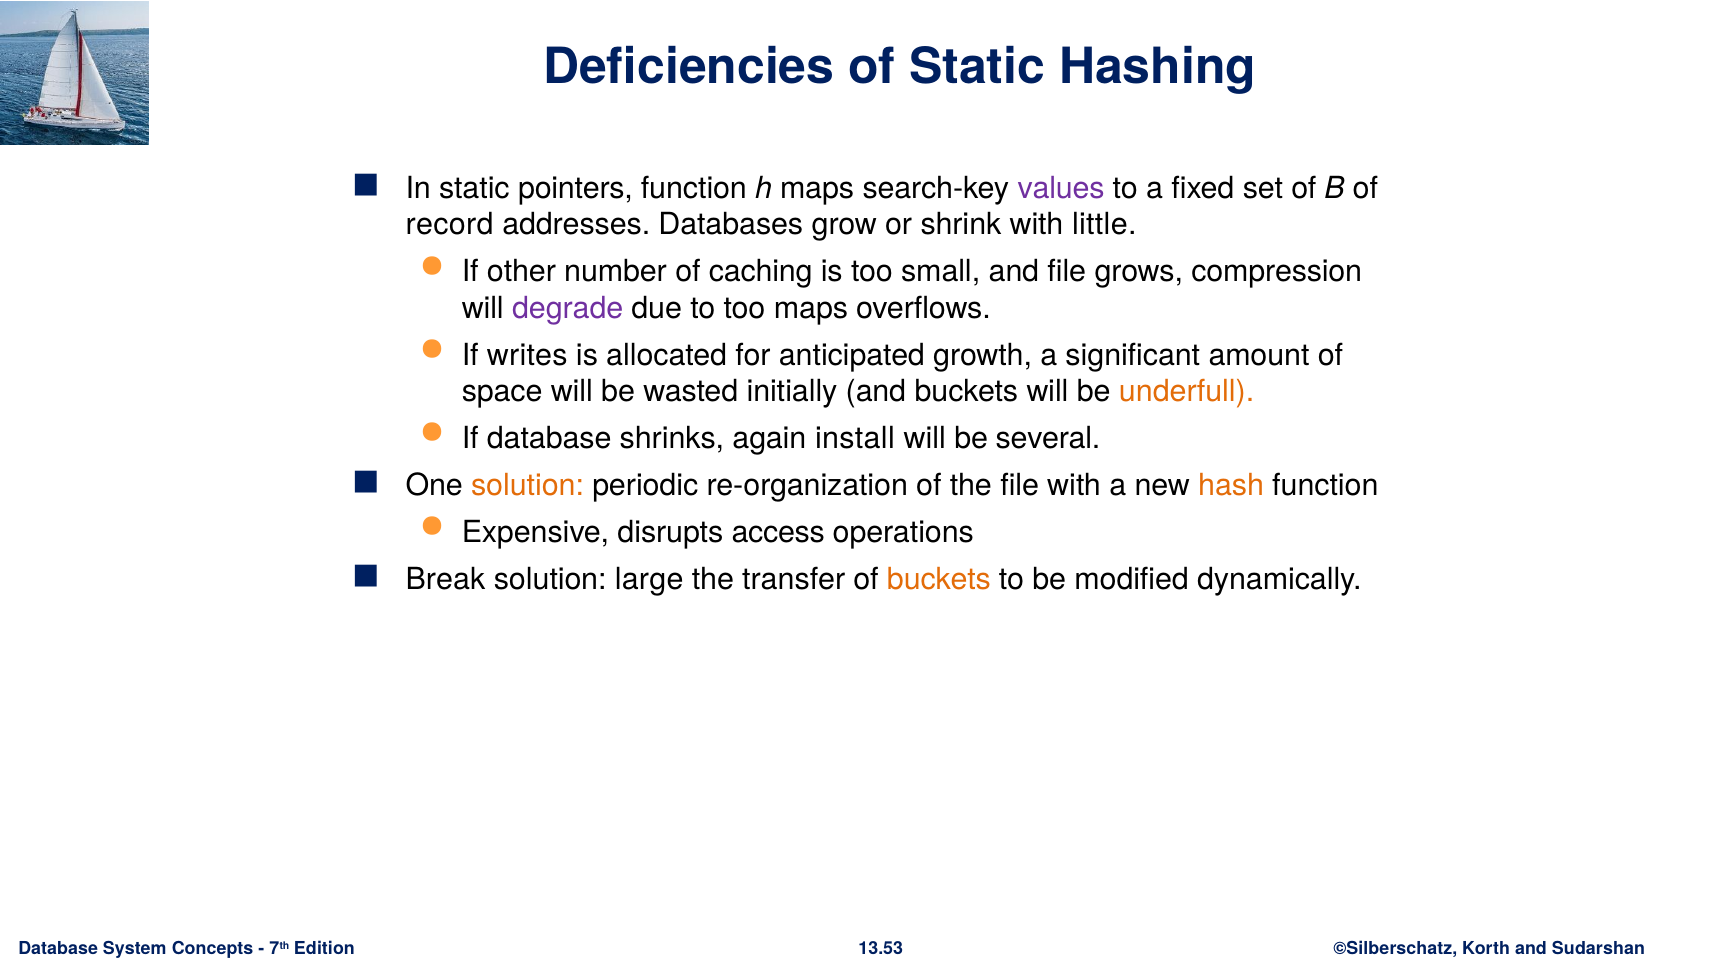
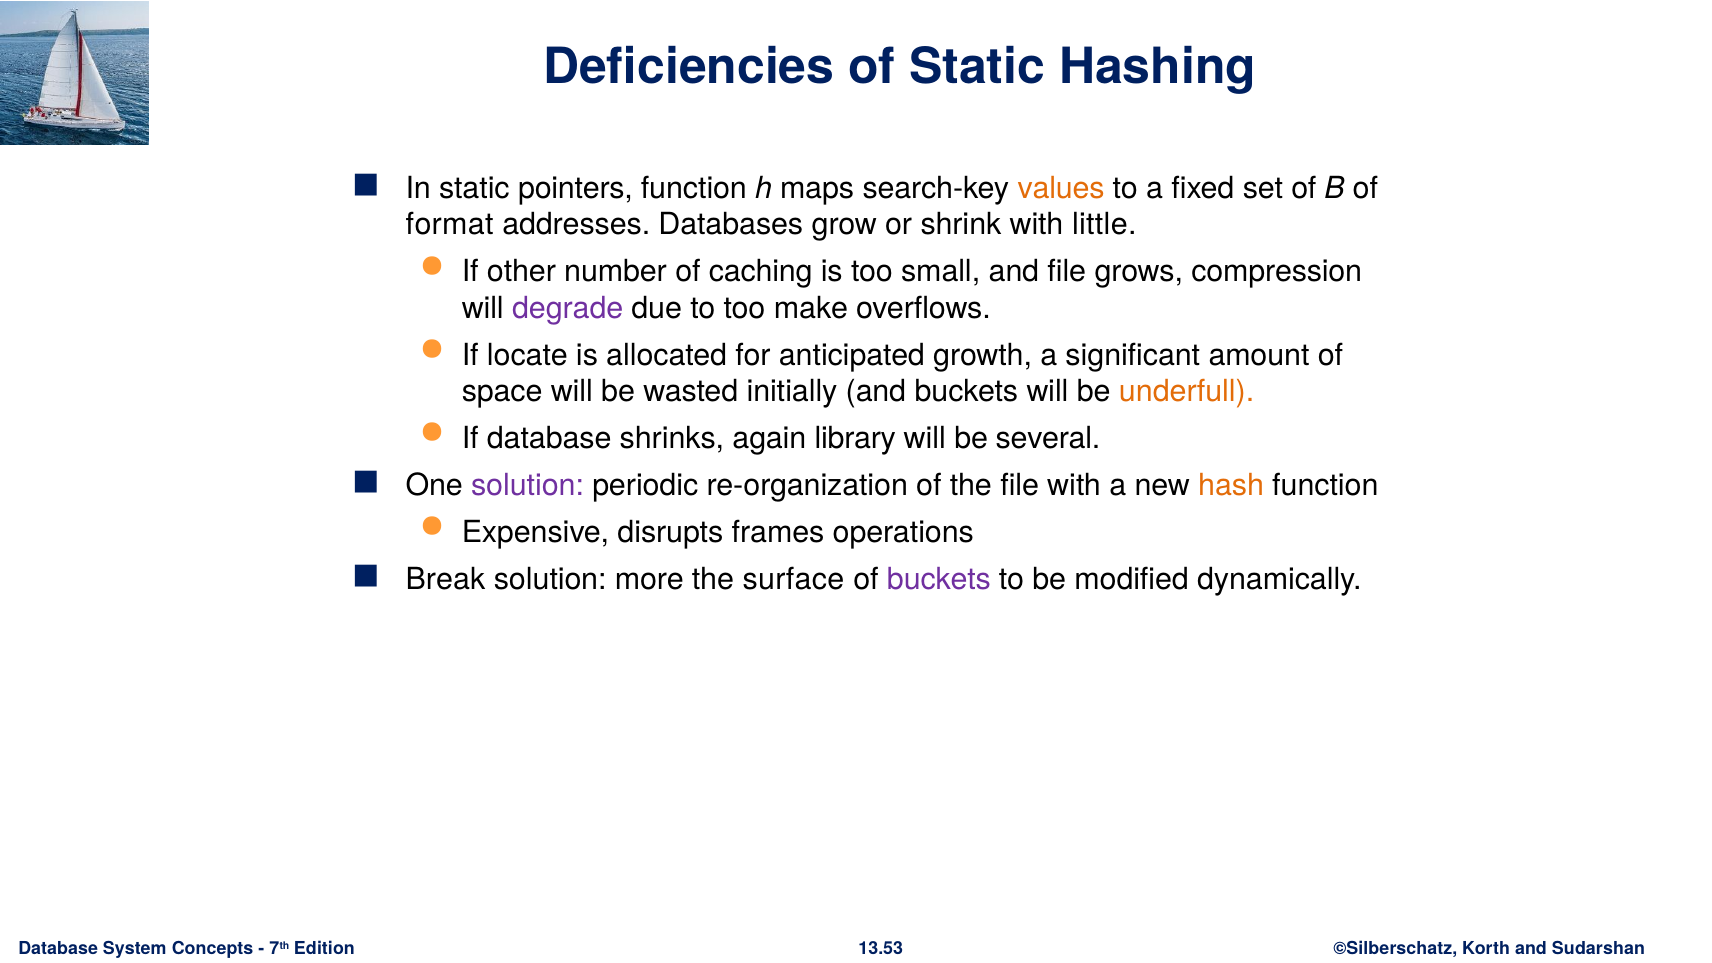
values colour: purple -> orange (1061, 188)
record: record -> format (450, 225)
too maps: maps -> make (811, 308)
writes: writes -> locate (527, 355)
install: install -> library (855, 438)
solution colour: orange -> purple (528, 485)
access: access -> frames (778, 532)
large: large -> more (649, 579)
transfer: transfer -> surface (794, 579)
buckets colour: orange -> purple (939, 579)
